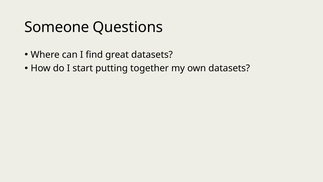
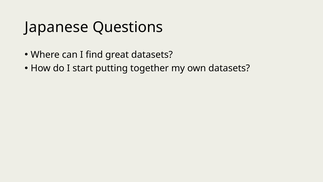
Someone: Someone -> Japanese (57, 27)
